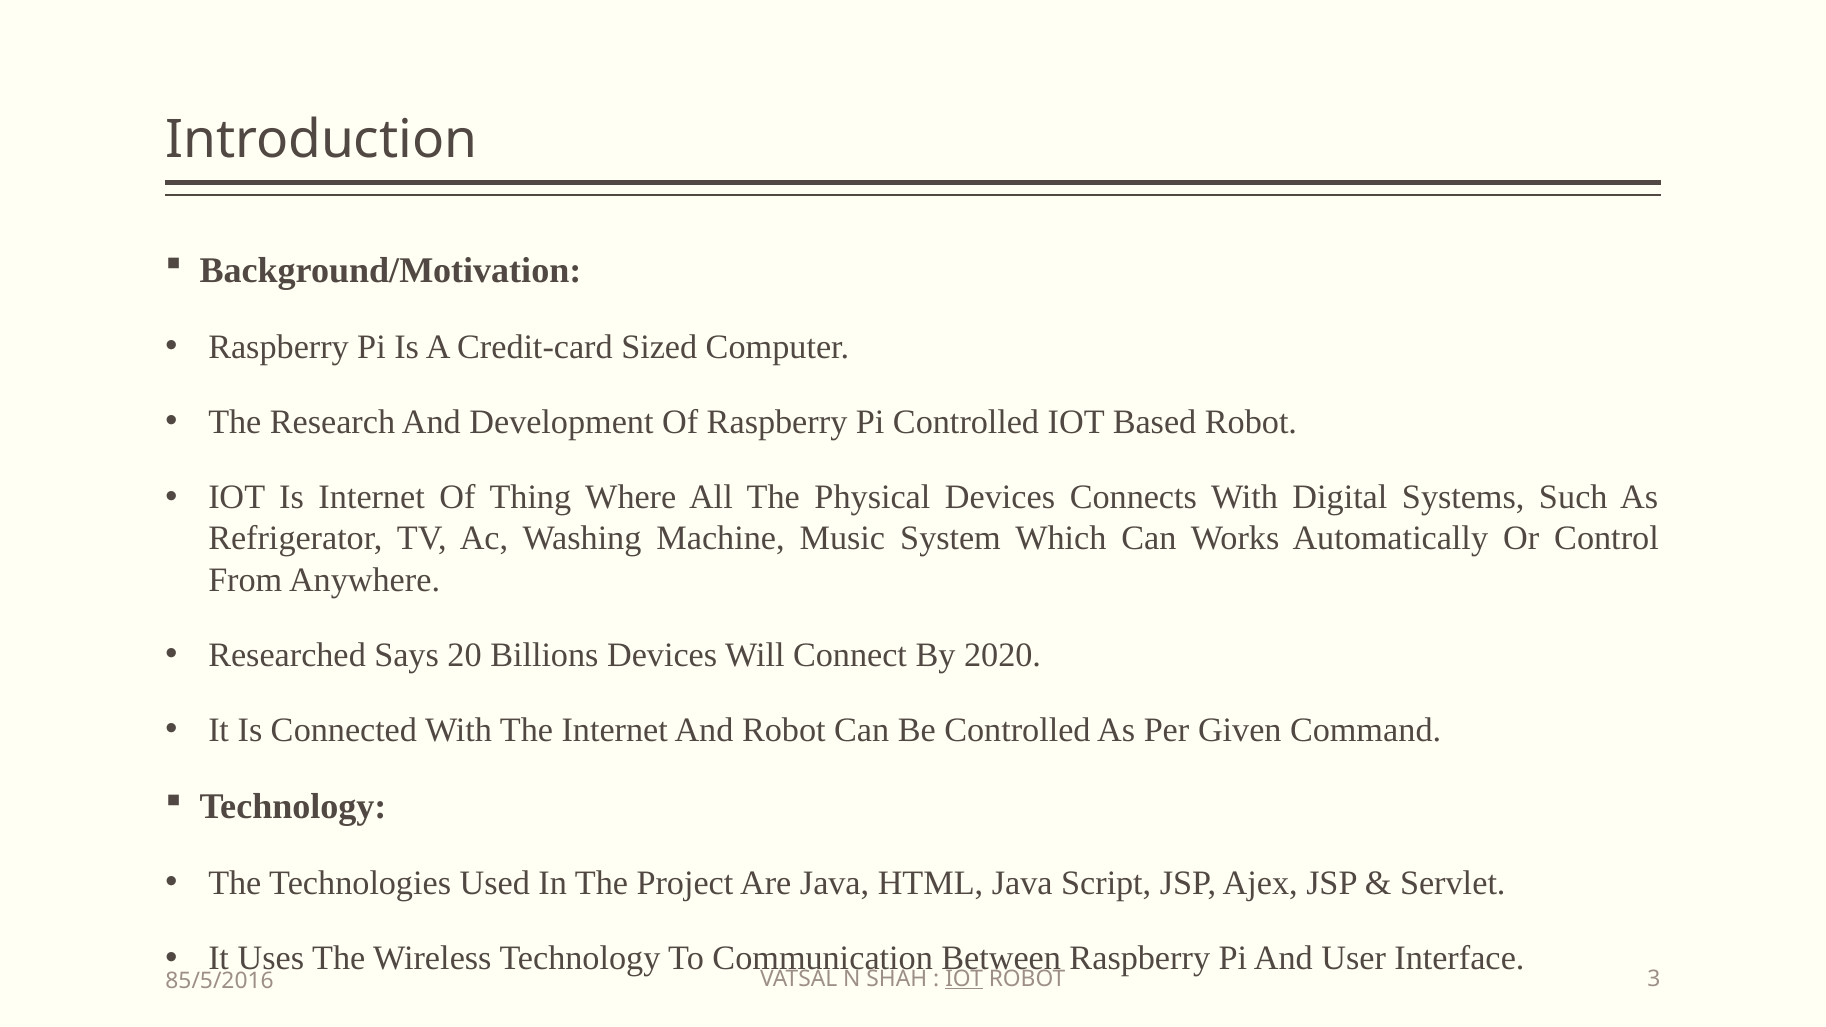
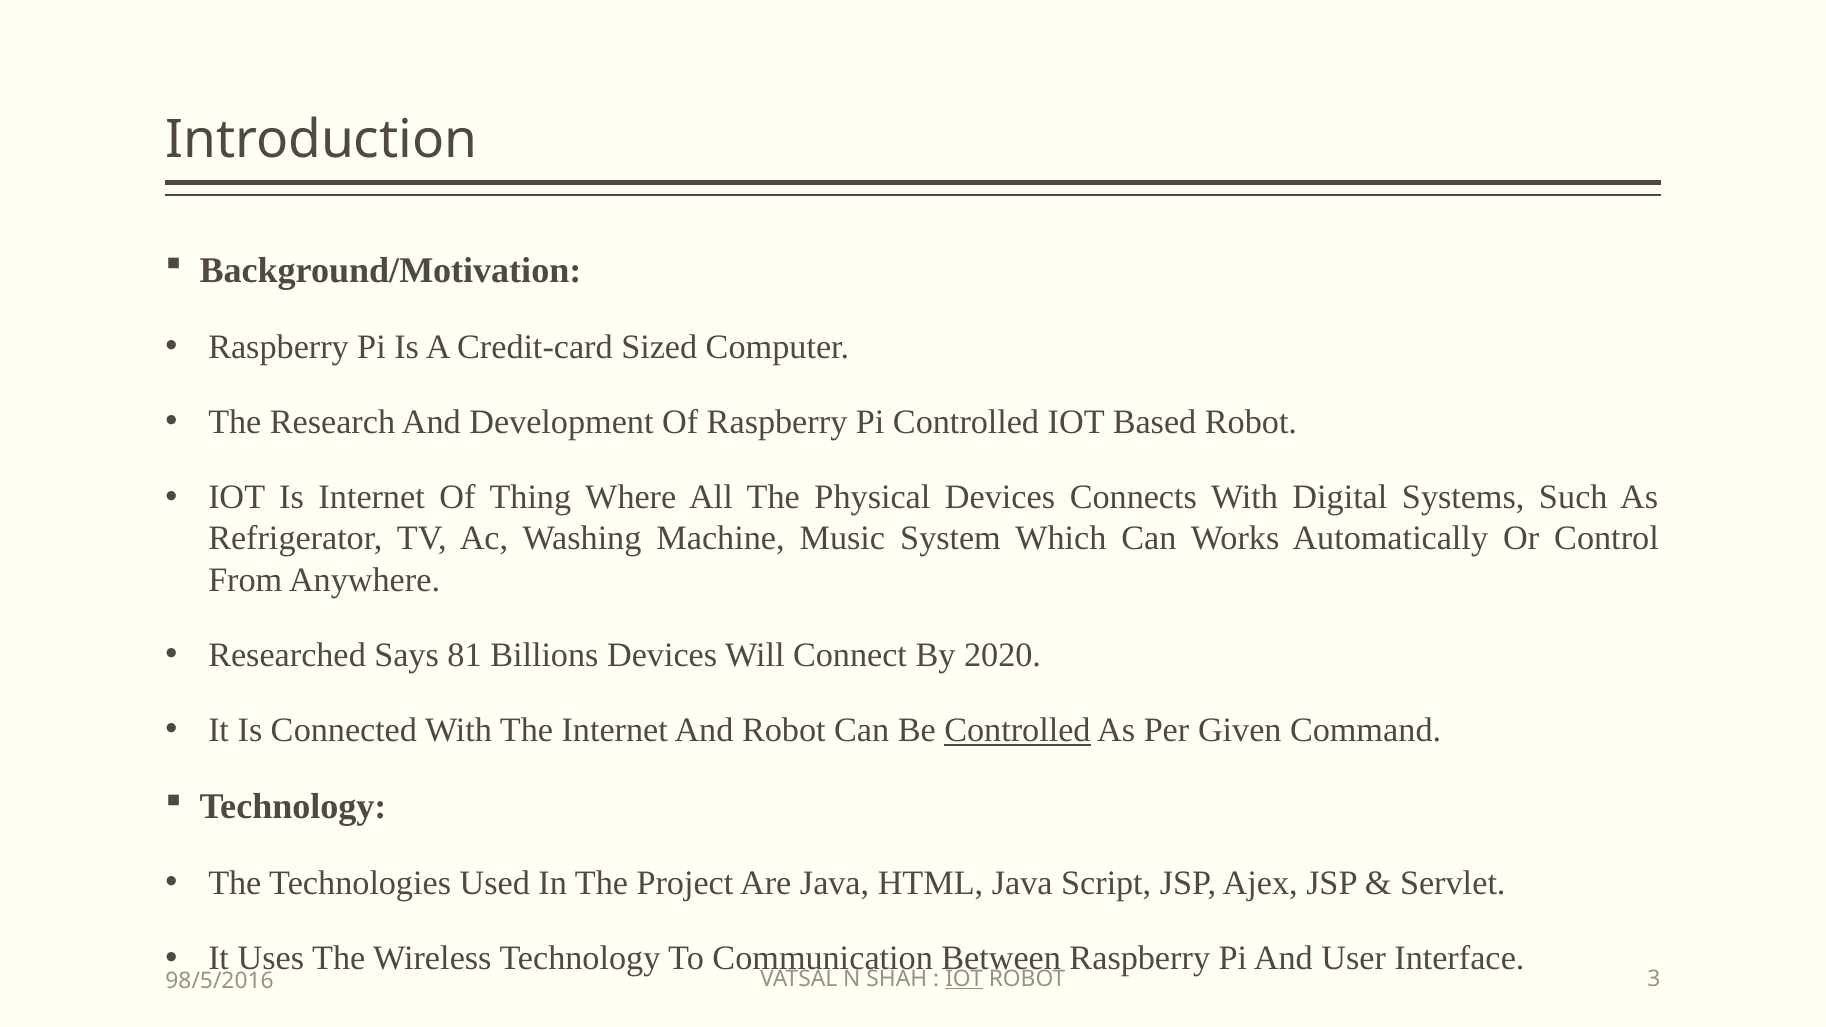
20: 20 -> 81 (465, 655)
Controlled underline: none -> present (1017, 730)
85/5/2016: 85/5/2016 -> 98/5/2016 (220, 981)
